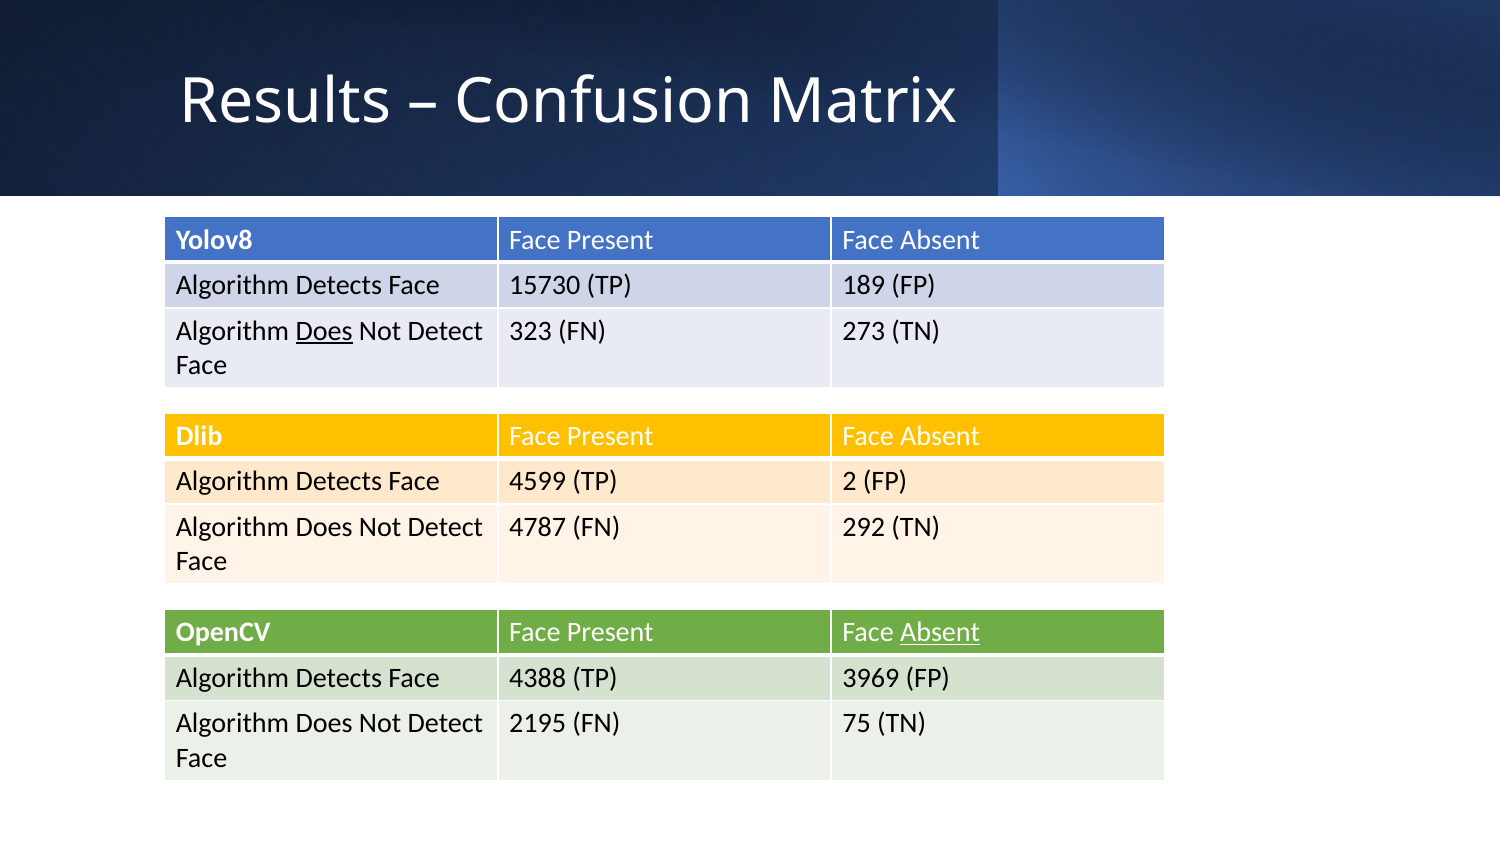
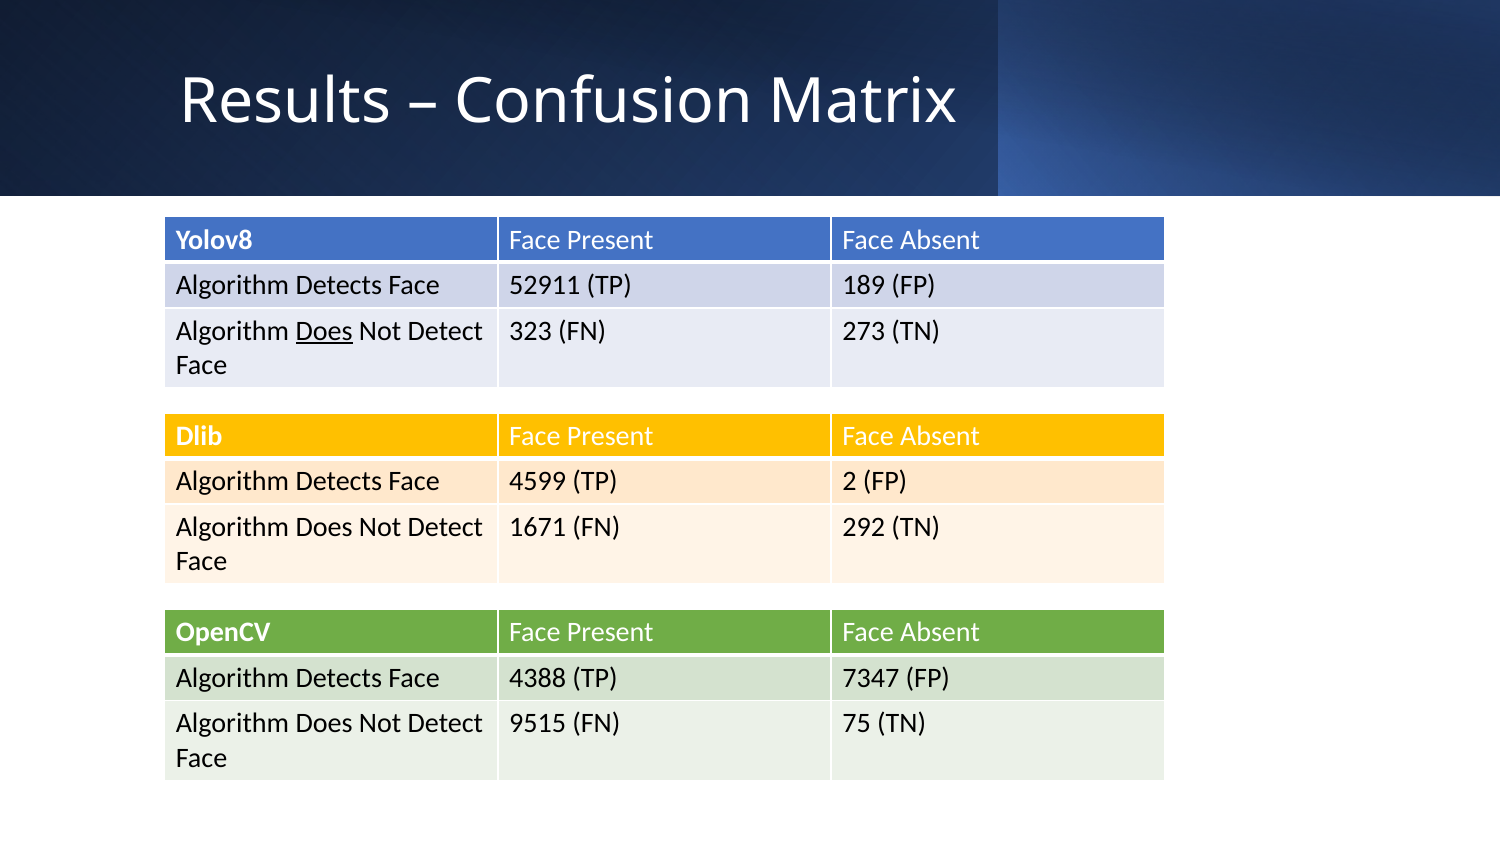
15730: 15730 -> 52911 (545, 285)
4787: 4787 -> 1671 (538, 527)
Absent underline: present -> none (940, 632)
3969: 3969 -> 7347 (871, 678)
2195: 2195 -> 9515 (538, 723)
